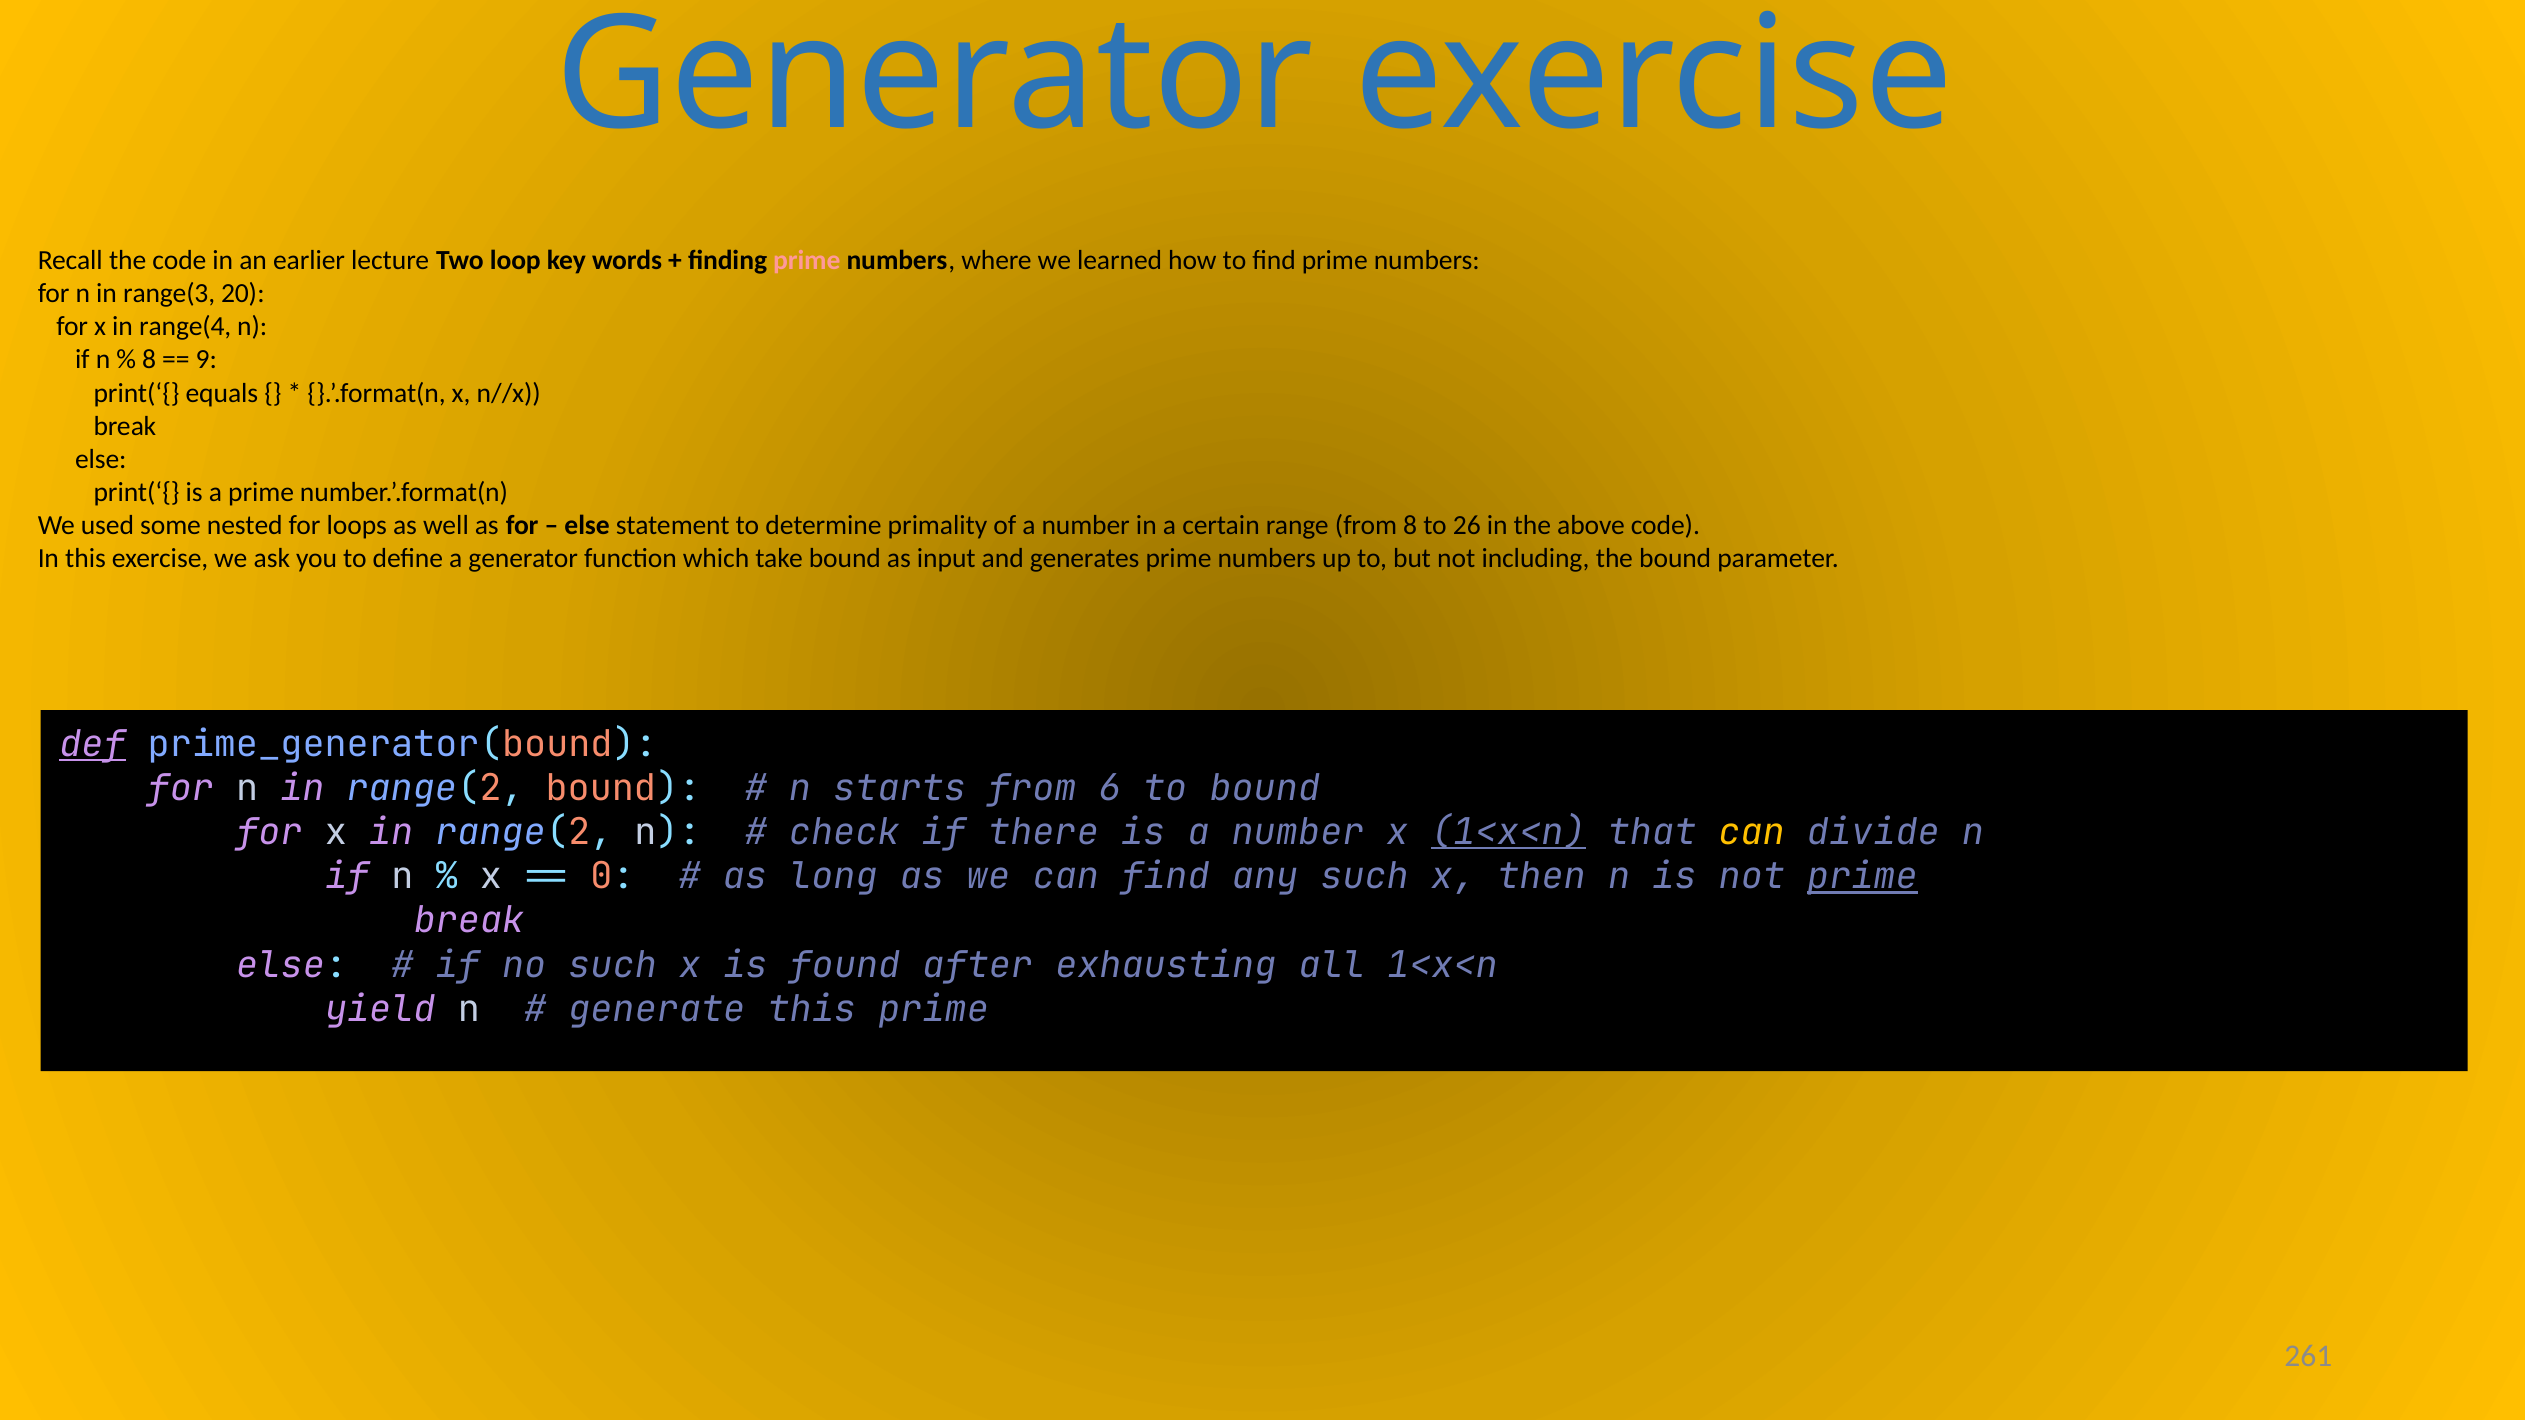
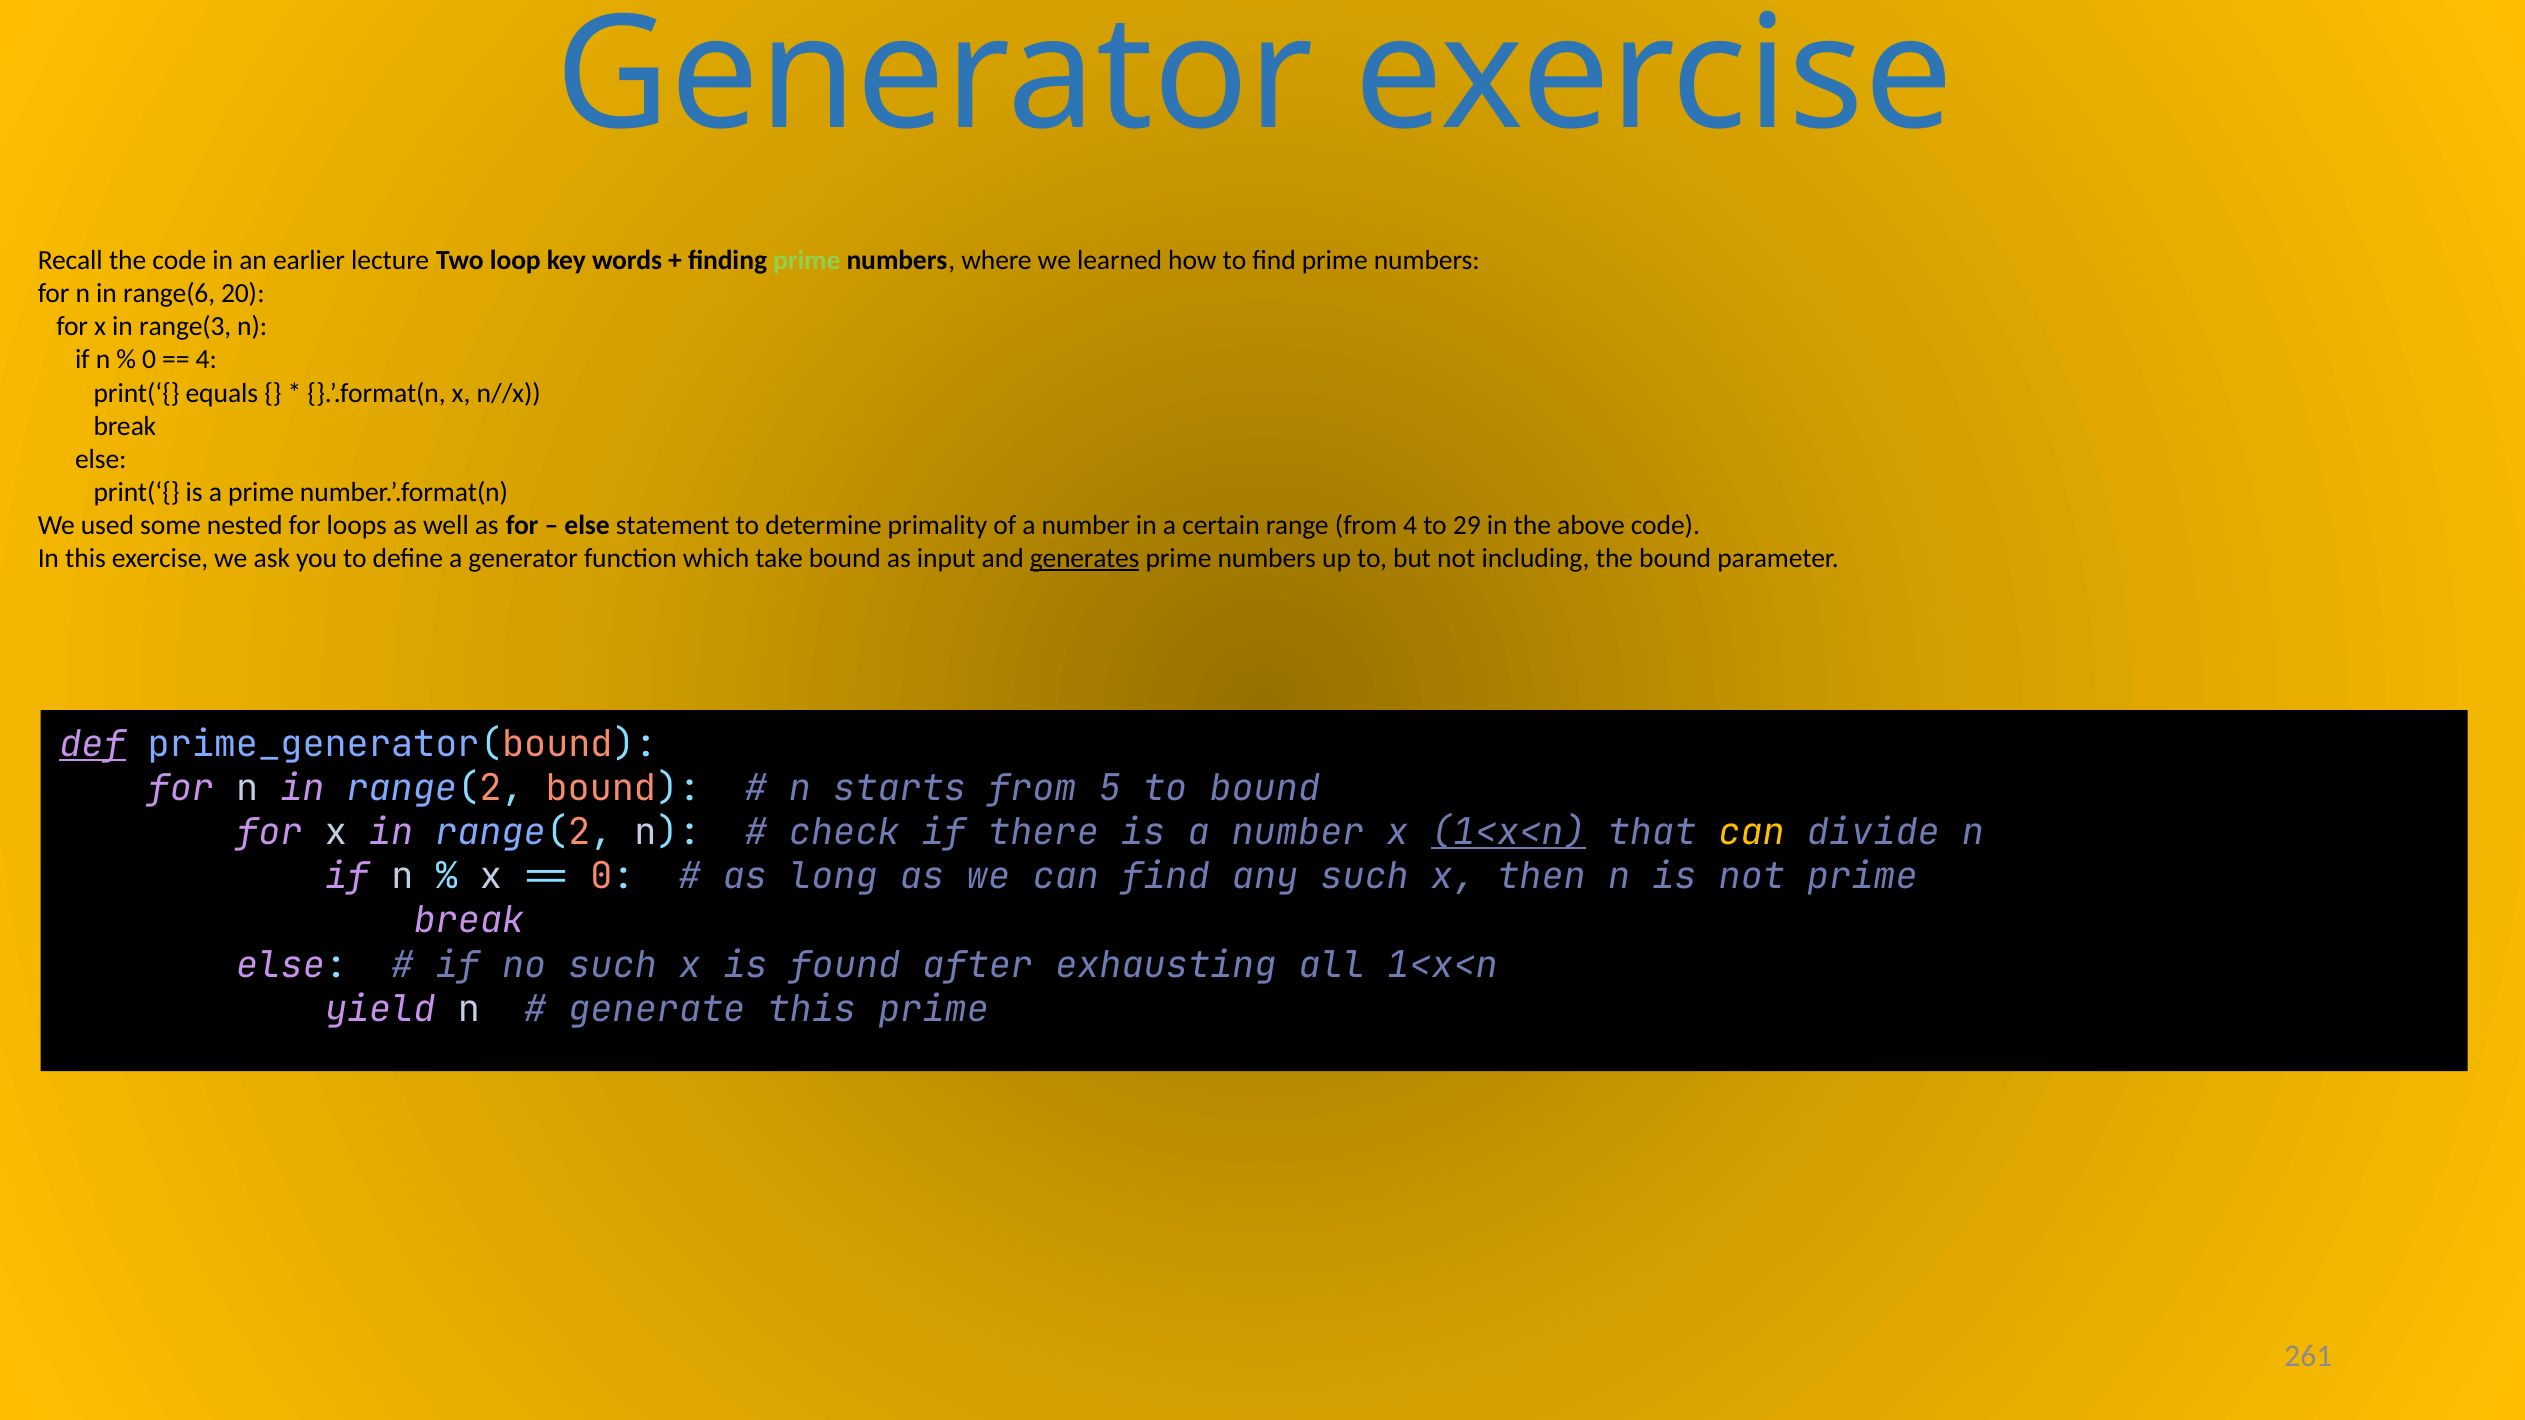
prime colour: pink -> light green (807, 261)
range(3: range(3 -> range(6 (169, 294)
range(4: range(4 -> range(3 (185, 327)
8: 8 -> 0 (149, 360)
9: 9 -> 4 (206, 360)
from 8: 8 -> 4 (1410, 525)
26: 26 -> 29 (1467, 525)
generates underline: none -> present (1085, 559)
6: 6 -> 5 (1110, 788)
prime underline: present -> none (1862, 877)
